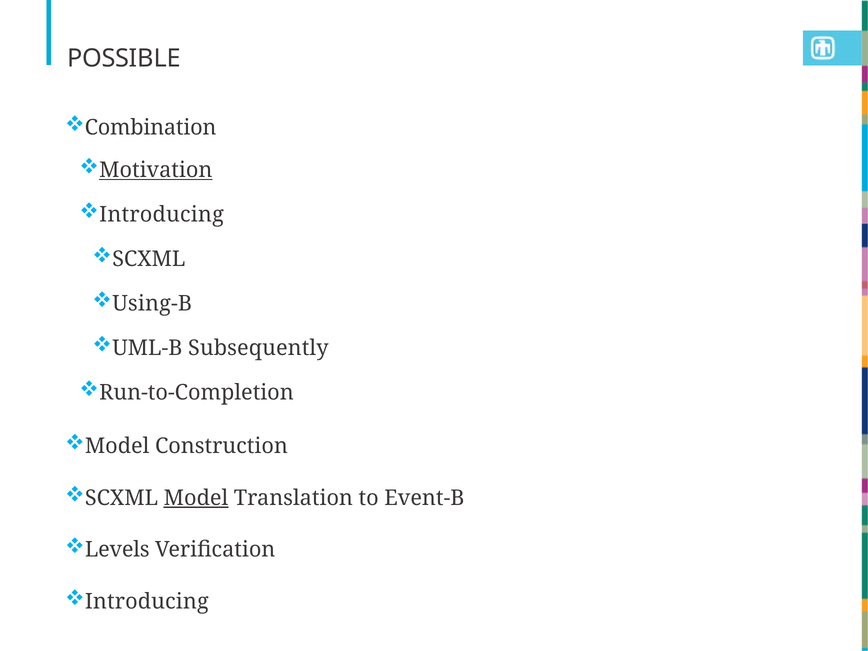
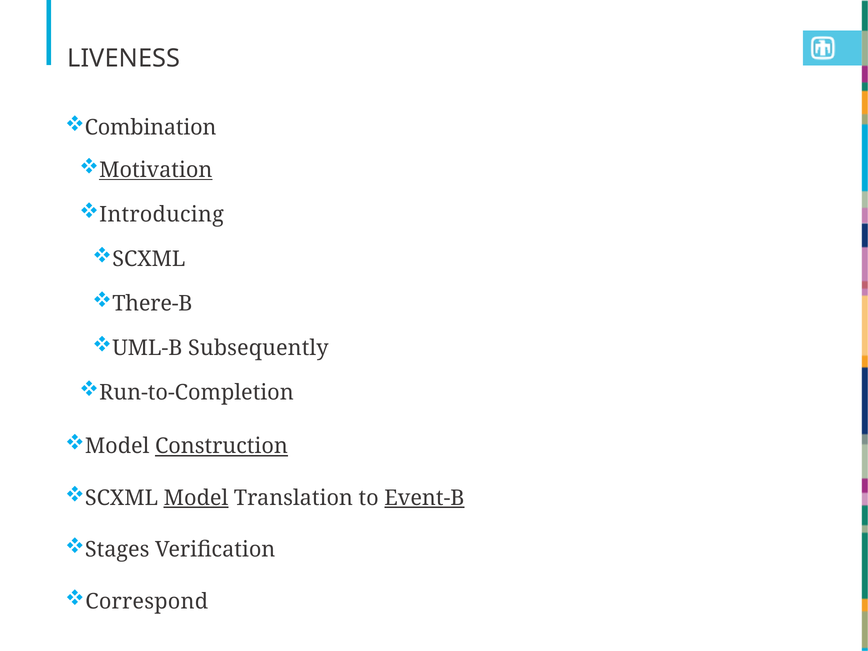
POSSIBLE: POSSIBLE -> LIVENESS (124, 58)
Using-B: Using-B -> There-B (152, 304)
Construction underline: none -> present (221, 446)
Event-B underline: none -> present (424, 498)
Levels: Levels -> Stages (117, 550)
Introducing: Introducing -> Correspond (147, 601)
